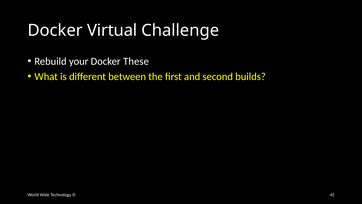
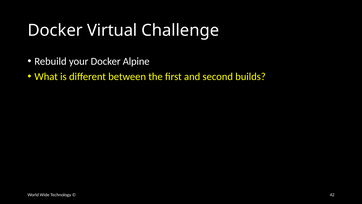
These: These -> Alpine (136, 61)
